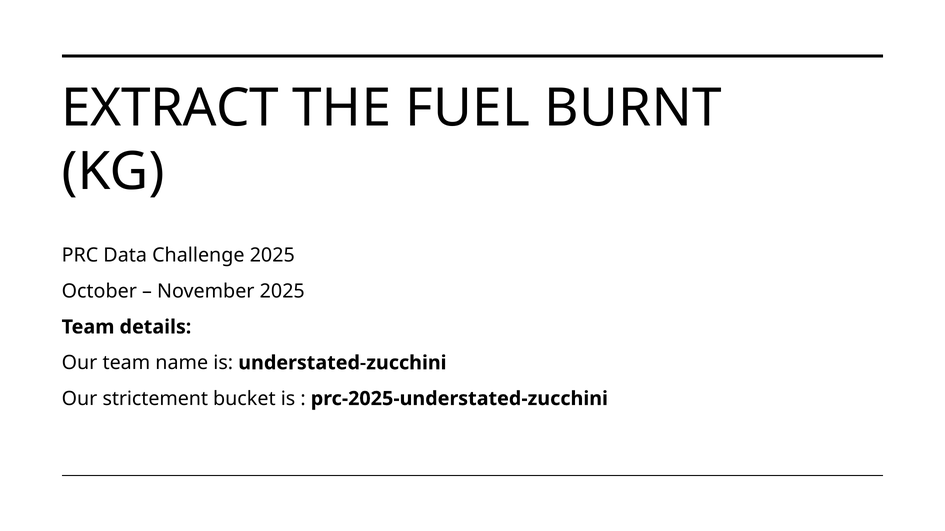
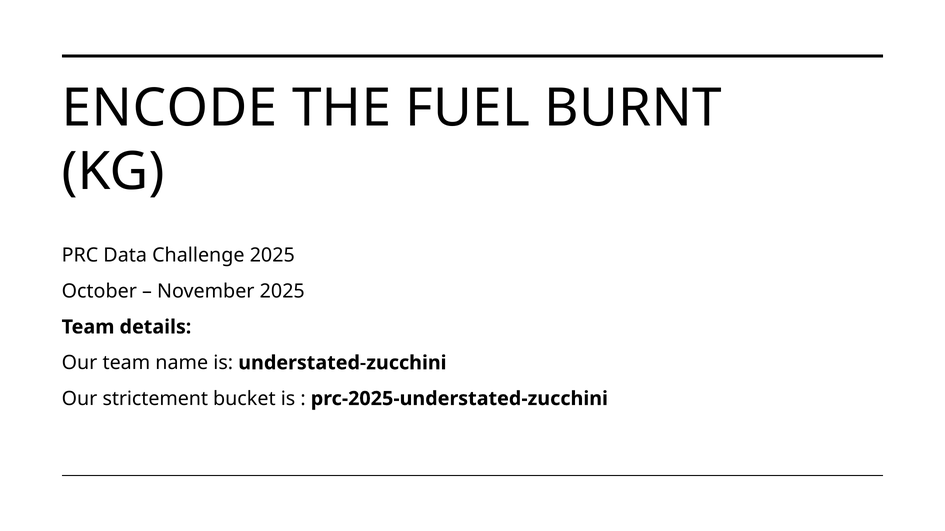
EXTRACT: EXTRACT -> ENCODE (170, 108)
